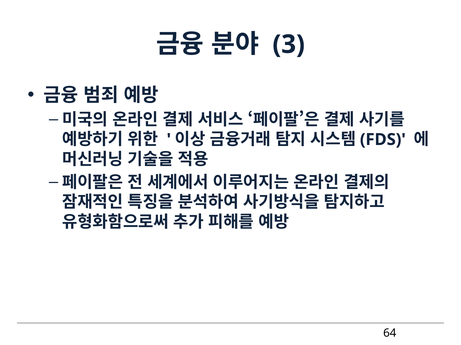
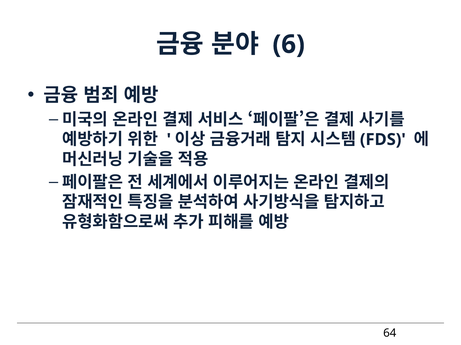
3: 3 -> 6 (289, 44)
